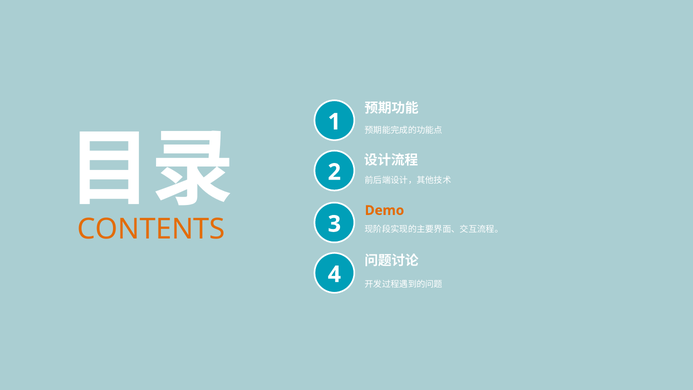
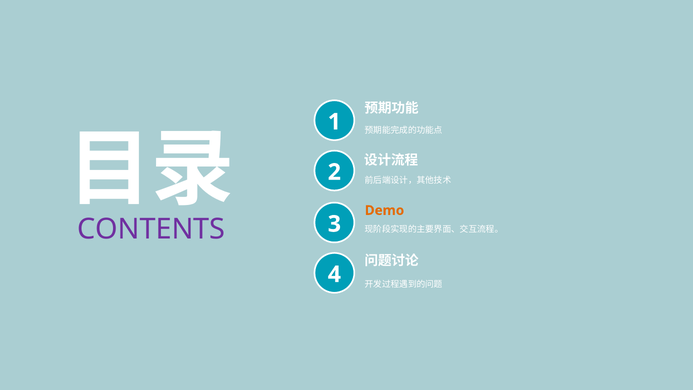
CONTENTS colour: orange -> purple (151, 229)
